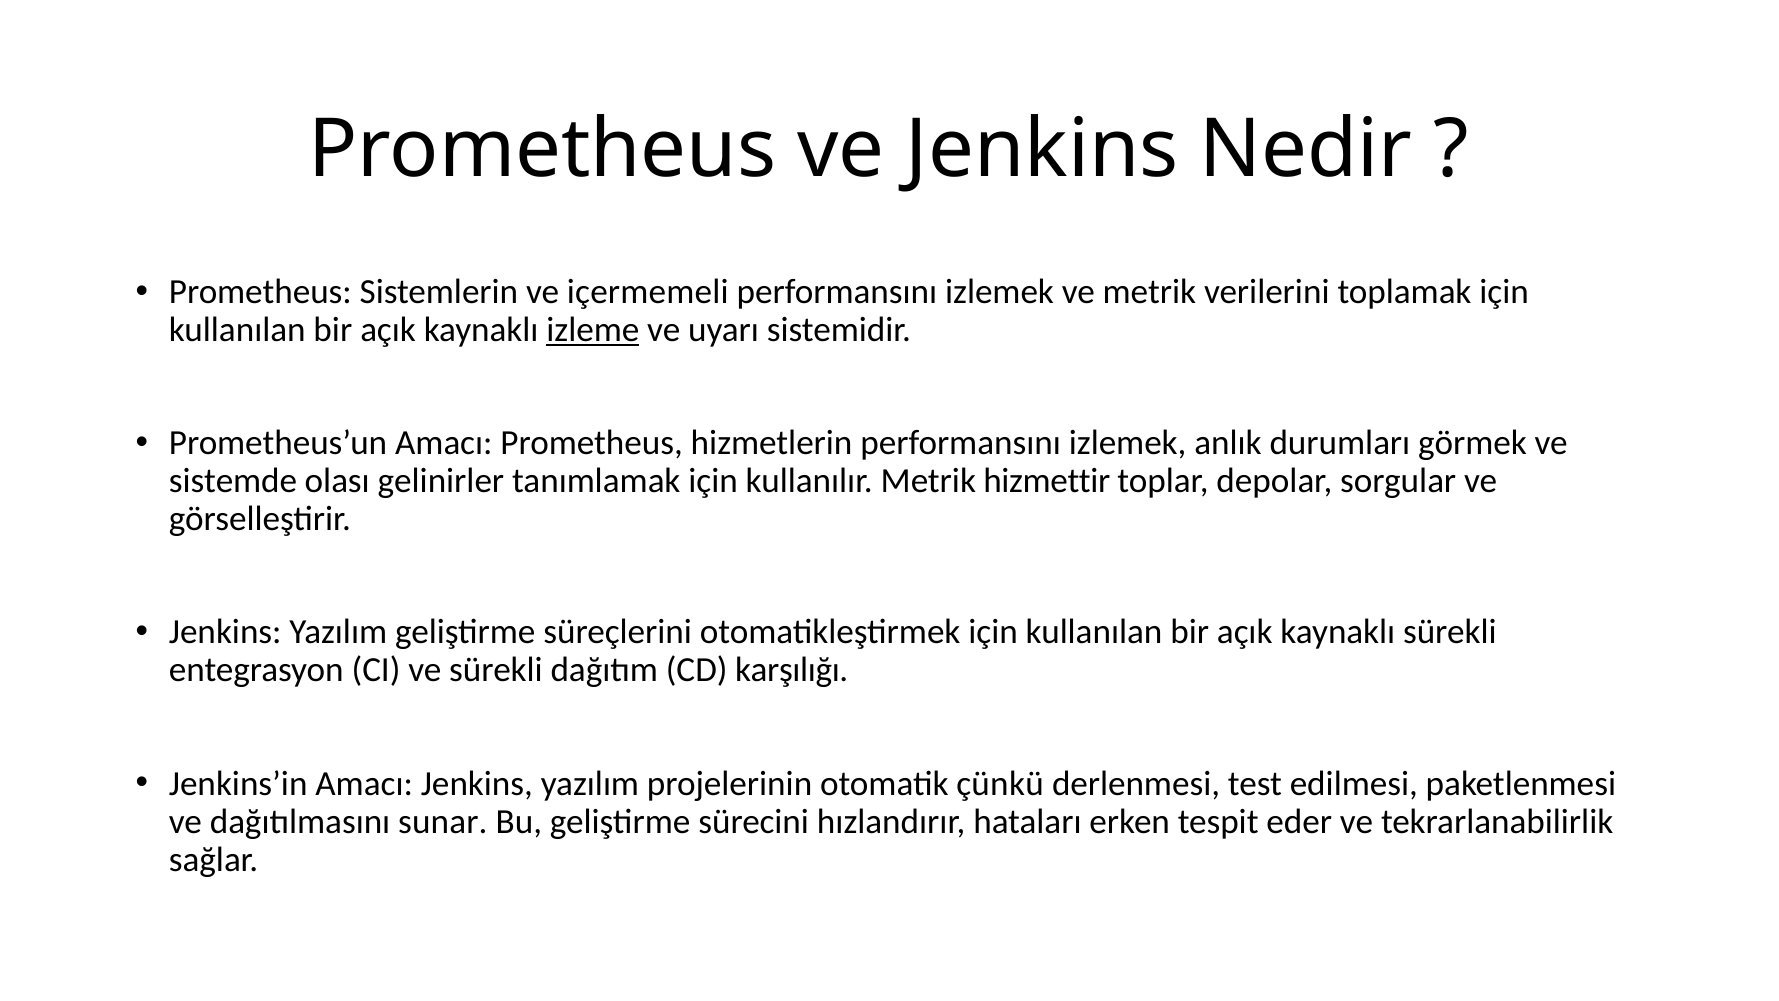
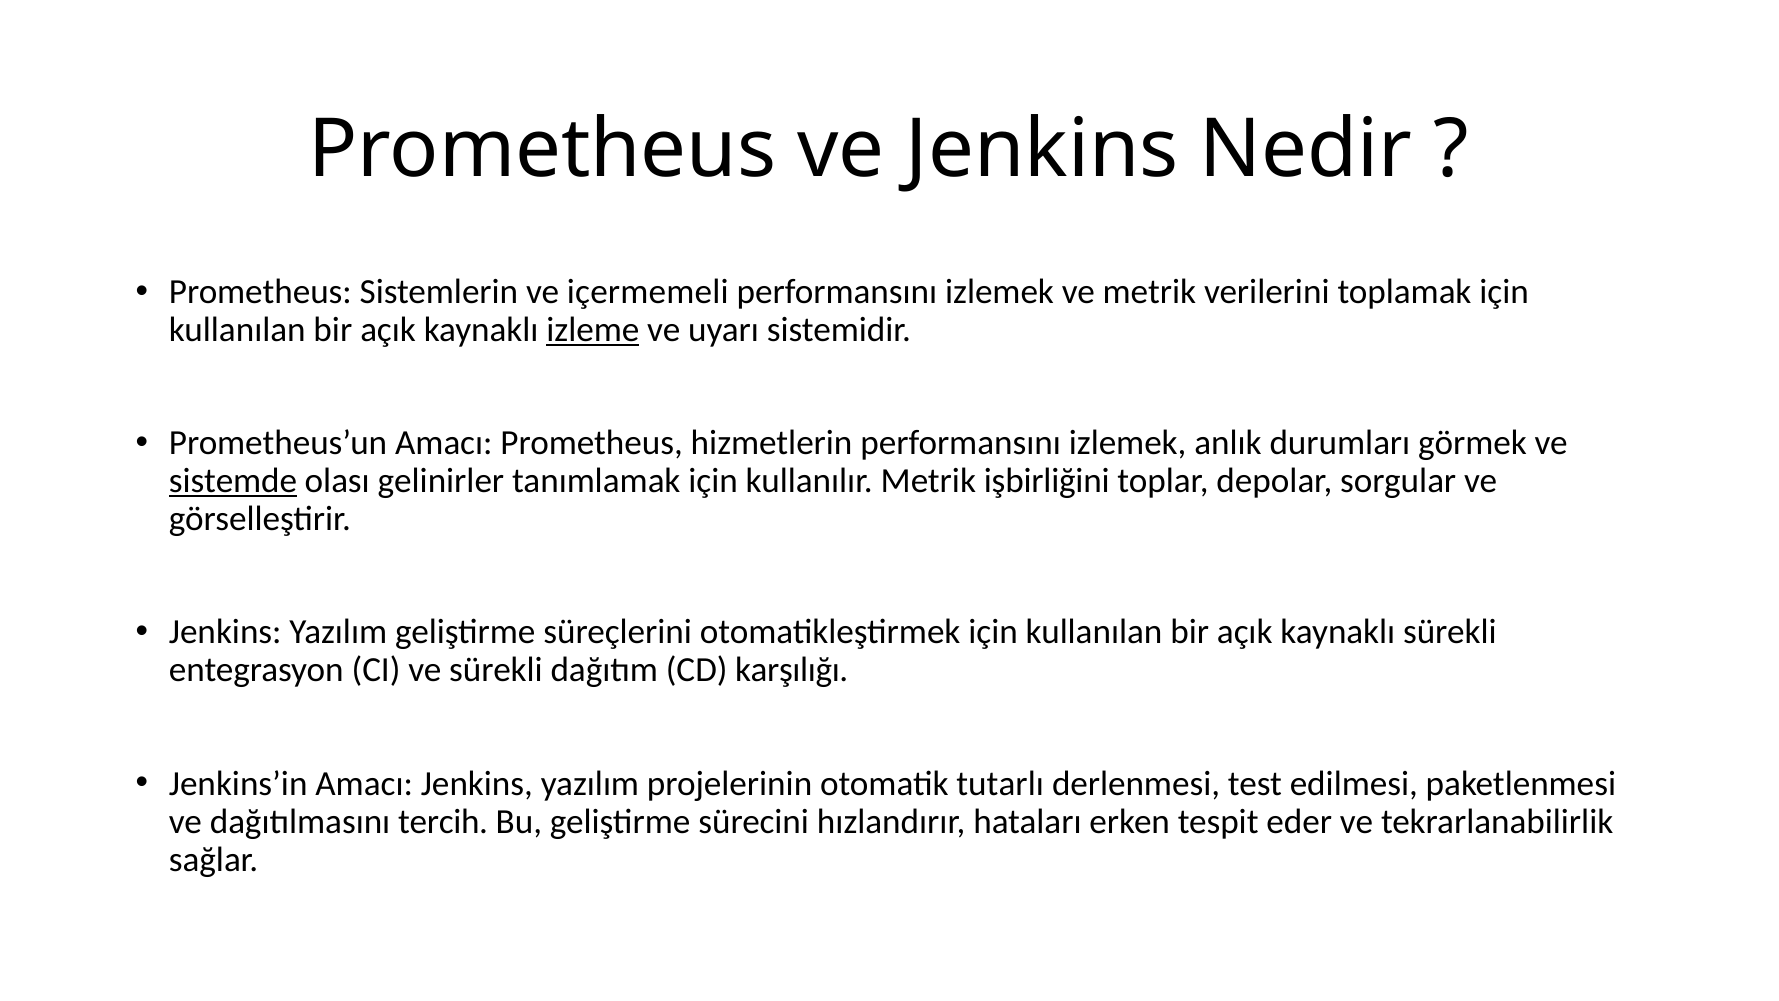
sistemde underline: none -> present (233, 481)
hizmettir: hizmettir -> işbirliğini (1047, 481)
çünkü: çünkü -> tutarlı (1000, 783)
sunar: sunar -> tercih (443, 821)
